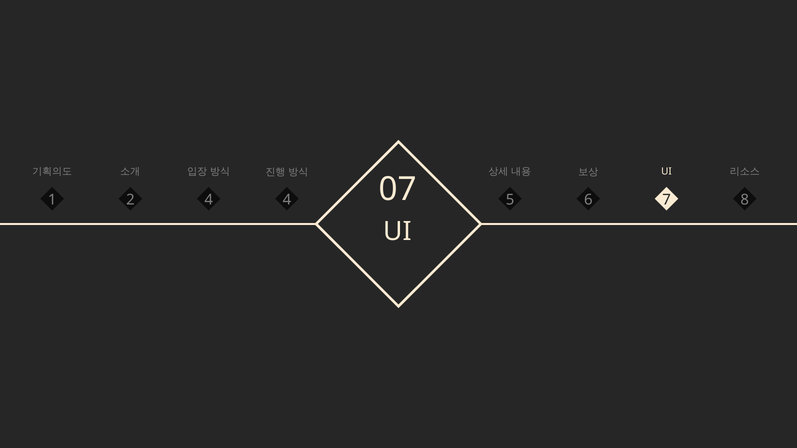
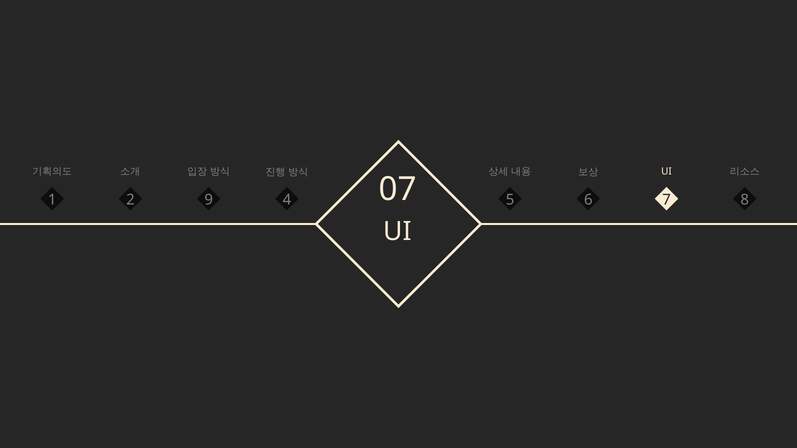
2 4: 4 -> 9 (209, 200)
